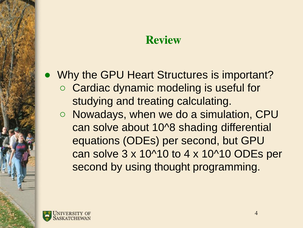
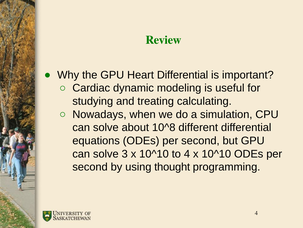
Heart Structures: Structures -> Differential (183, 75)
shading: shading -> different (198, 127)
